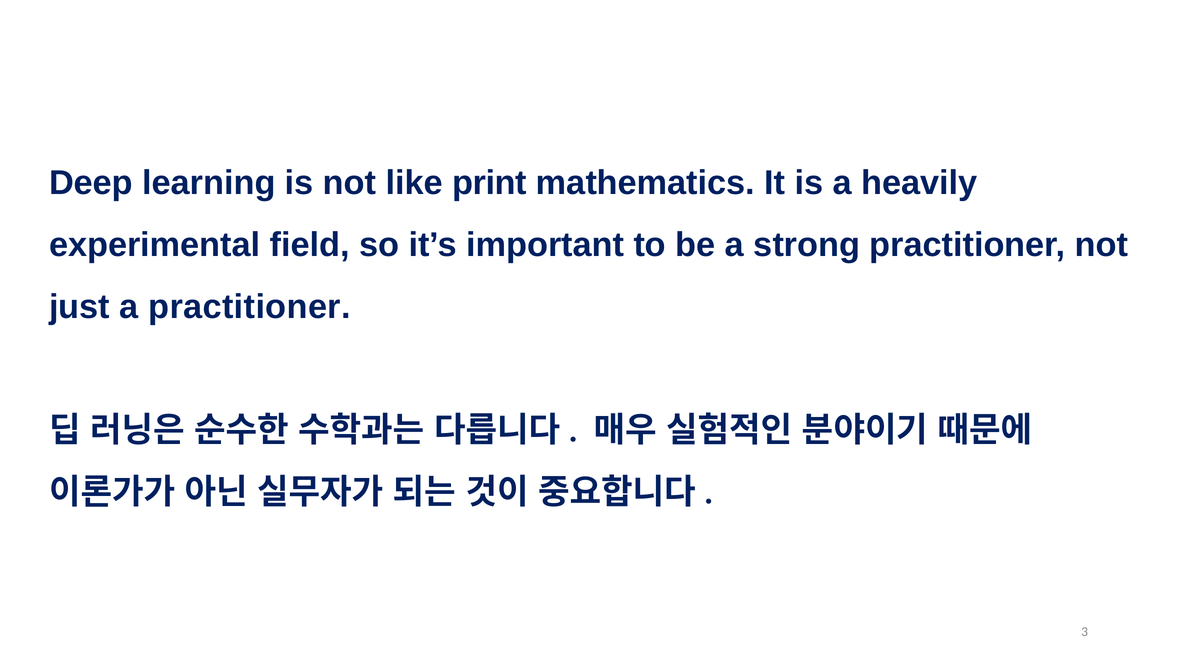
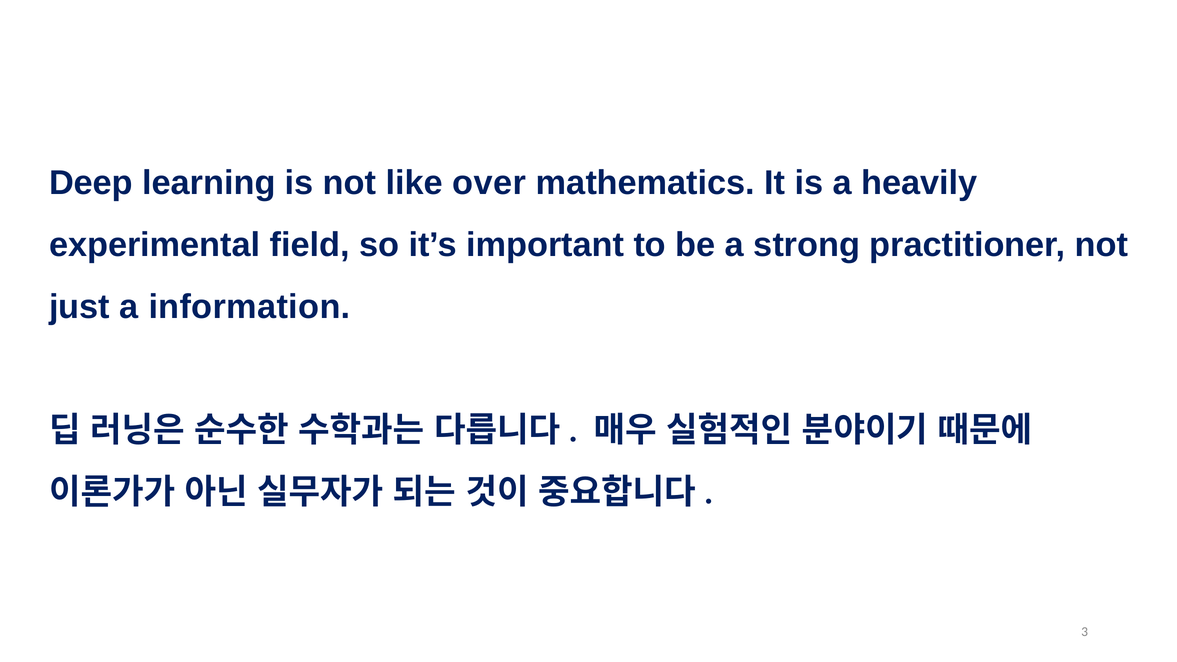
print: print -> over (489, 183)
a practitioner: practitioner -> information (249, 307)
